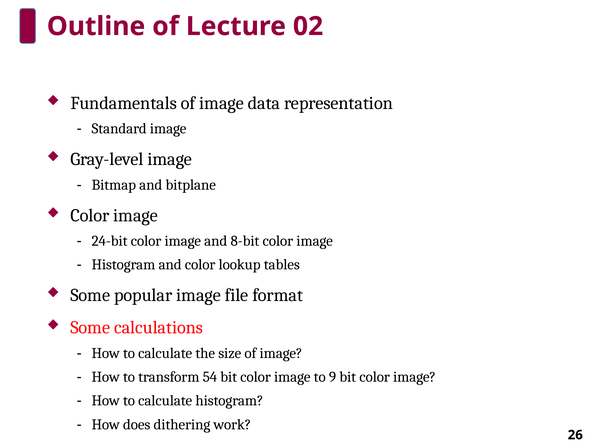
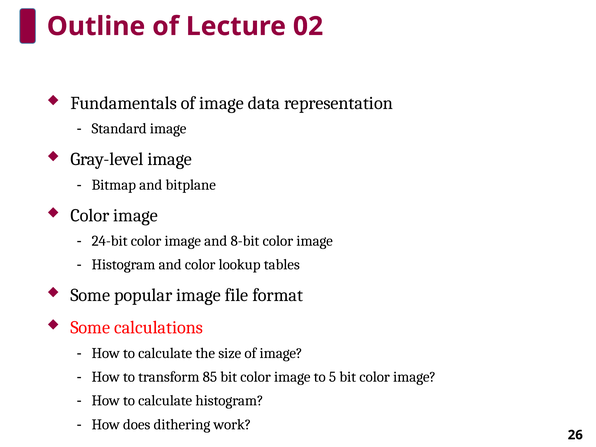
54: 54 -> 85 (210, 377)
9: 9 -> 5 (332, 377)
